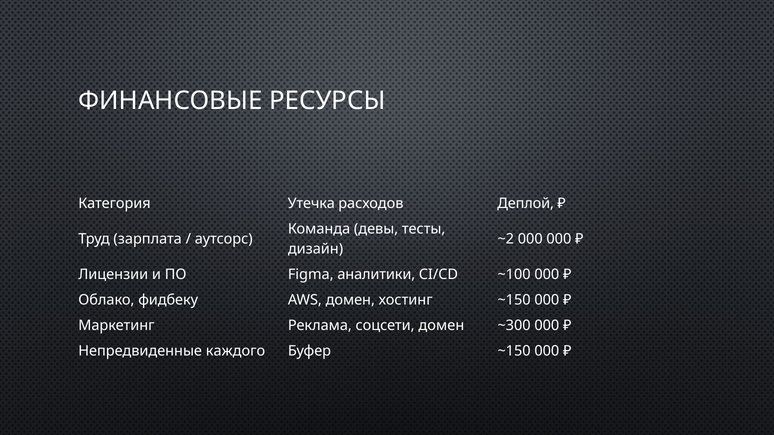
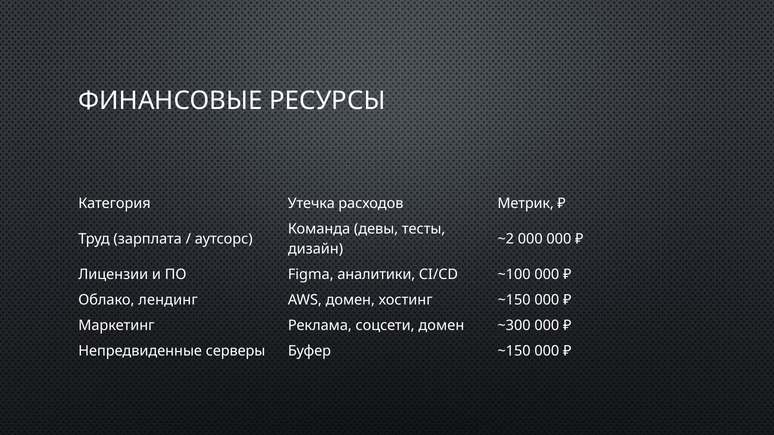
Деплой: Деплой -> Метрик (526, 204)
фидбеку: фидбеку -> лендинг (168, 300)
каждого: каждого -> серверы (236, 351)
